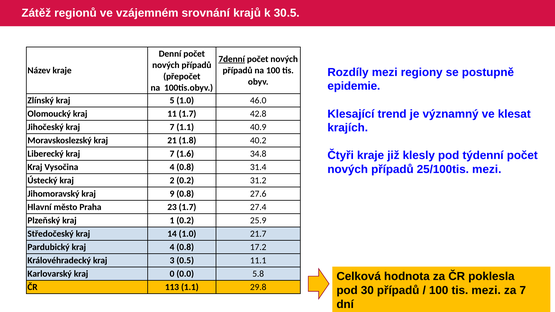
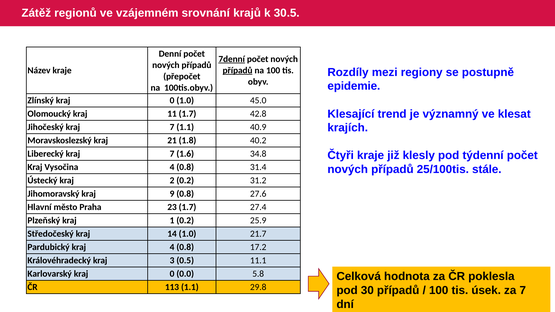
případů underline: none -> present (238, 70)
Zlínský kraj 5: 5 -> 0 (172, 101)
46.0: 46.0 -> 45.0 (258, 101)
25/100tis mezi: mezi -> stále (487, 169)
tis mezi: mezi -> úsek (486, 290)
